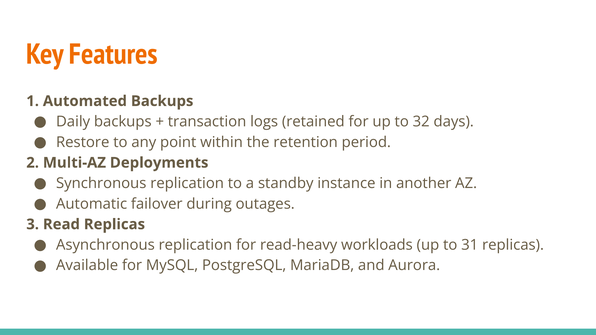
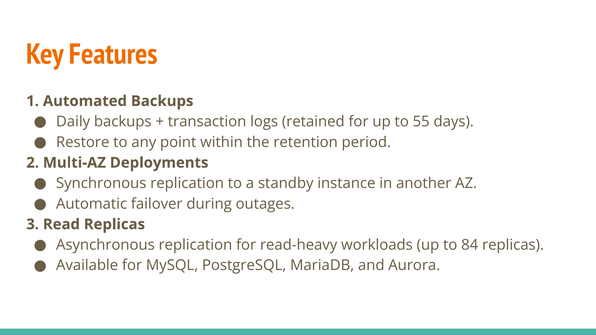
32: 32 -> 55 (421, 122)
31: 31 -> 84 (470, 245)
